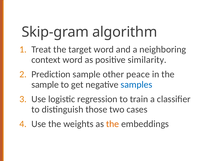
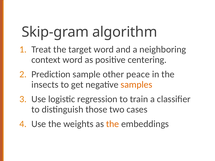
similarity: similarity -> centering (147, 60)
sample: sample -> insects (45, 85)
samples colour: blue -> orange (136, 85)
